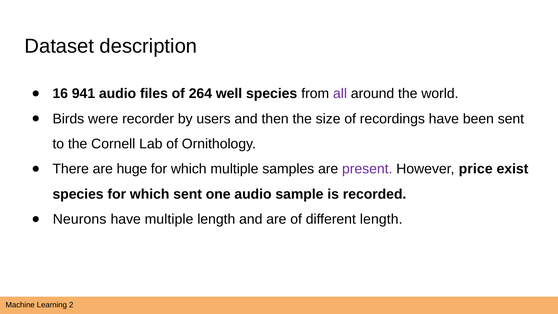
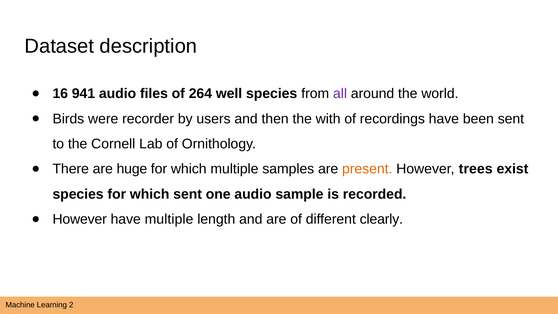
size: size -> with (328, 119)
present colour: purple -> orange (367, 169)
price: price -> trees (476, 169)
Neurons: Neurons -> However (80, 219)
different length: length -> clearly (381, 219)
